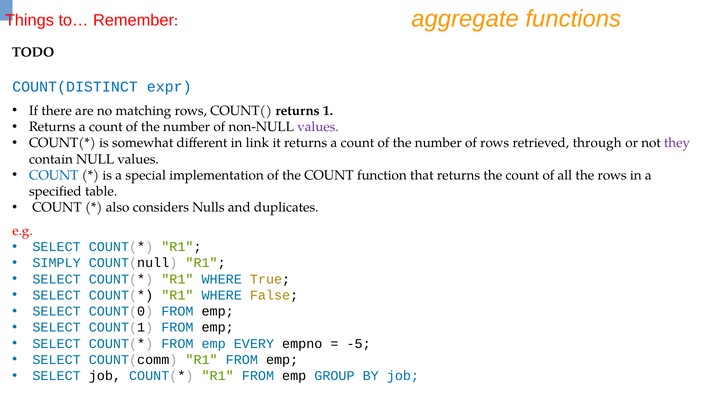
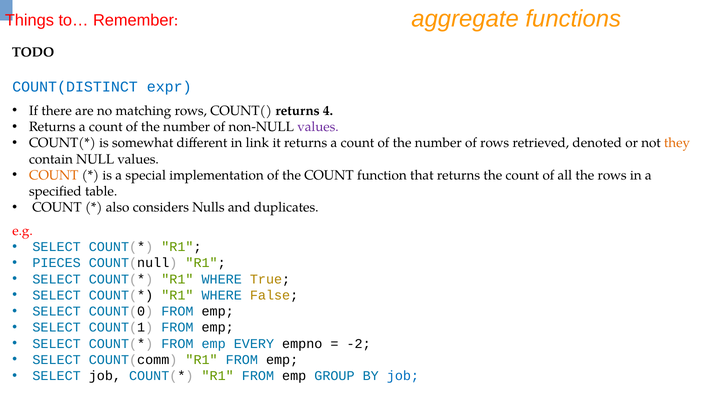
1: 1 -> 4 (328, 111)
through: through -> denoted (597, 143)
they colour: purple -> orange (677, 143)
COUNT colour: blue -> orange (54, 175)
SIMPLY: SIMPLY -> PIECES (57, 263)
-5: -5 -> -2 (359, 343)
